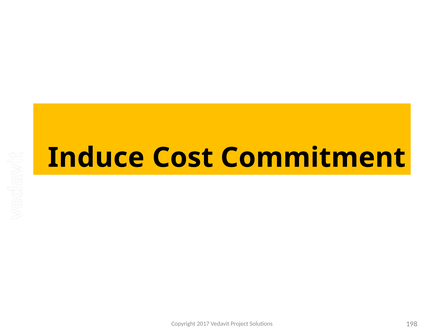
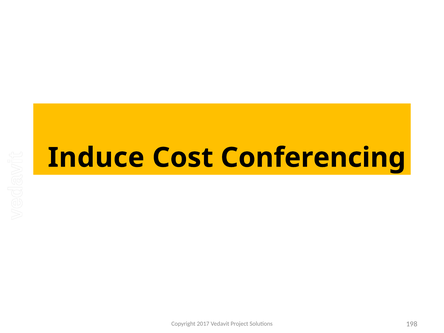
Commitment: Commitment -> Conferencing (313, 158)
